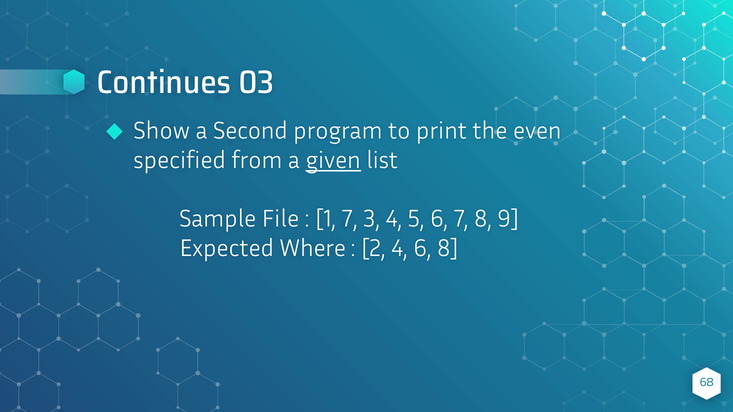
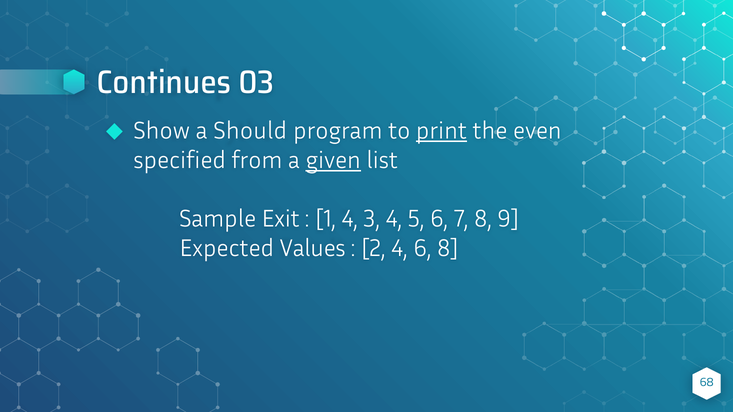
Second: Second -> Should (250, 131)
print underline: none -> present (441, 131)
File: File -> Exit (281, 219)
1 7: 7 -> 4 (350, 219)
Where: Where -> Values (313, 248)
